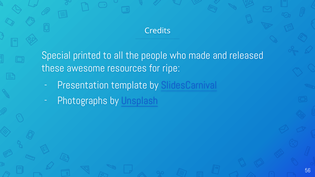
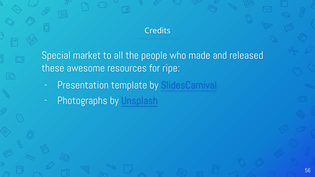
printed: printed -> market (87, 56)
